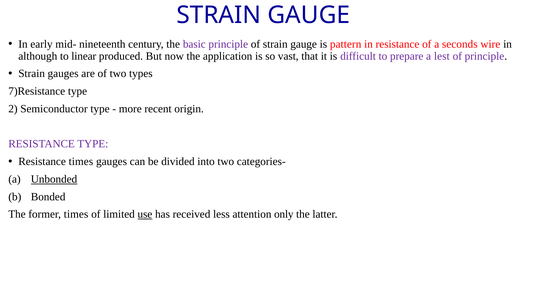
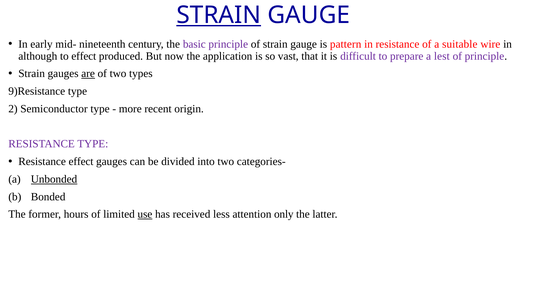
STRAIN underline: none -> present (219, 15)
seconds: seconds -> suitable (460, 44)
to linear: linear -> effect (84, 56)
are underline: none -> present (88, 74)
7)Resistance: 7)Resistance -> 9)Resistance (37, 91)
Resistance times: times -> effect (81, 161)
former times: times -> hours (76, 214)
